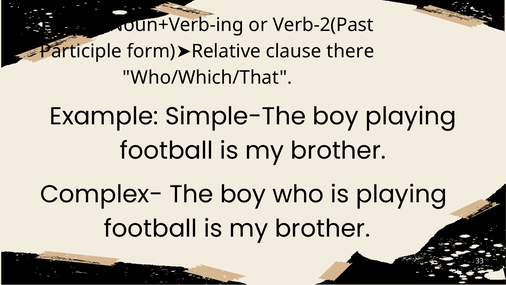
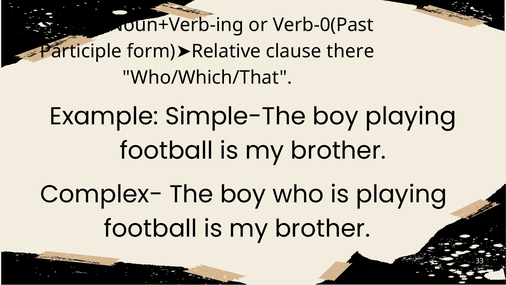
Help-2: Help-2 -> Stay-2 (73, 25)
Verb-2(Past: Verb-2(Past -> Verb-0(Past (323, 25)
